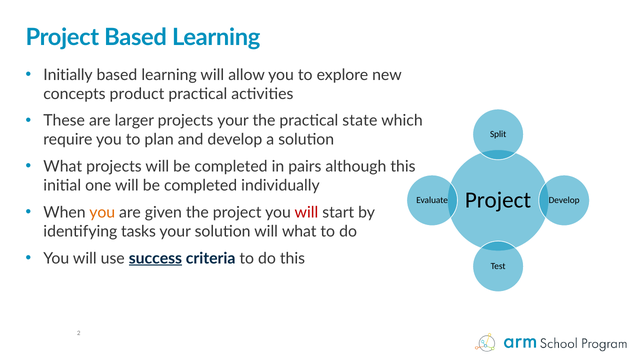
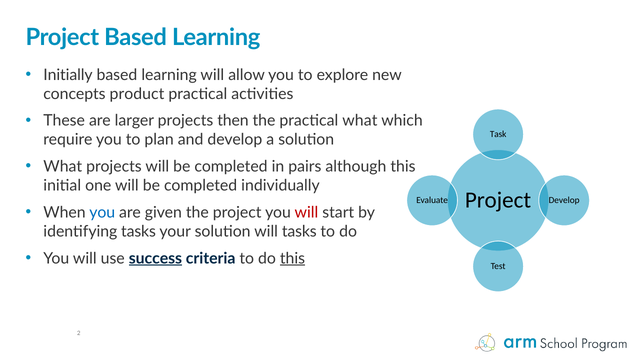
projects your: your -> then (233, 121)
practical state: state -> what (360, 121)
Split: Split -> Task (498, 134)
you colour: orange -> blue (102, 213)
will what: what -> tasks (299, 232)
this underline: none -> present (293, 258)
